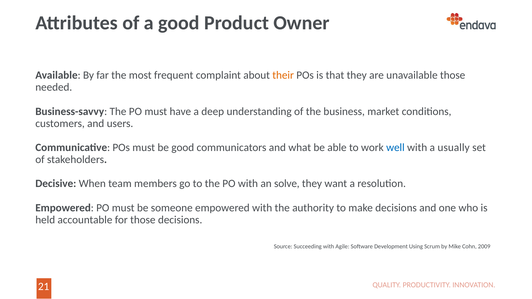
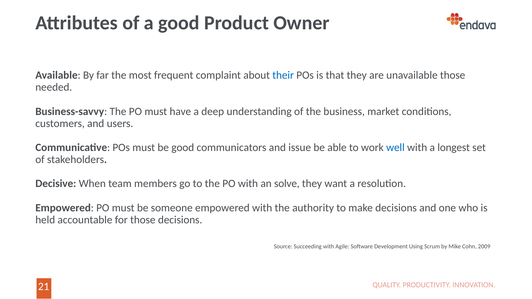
their colour: orange -> blue (283, 75)
what: what -> issue (300, 148)
usually: usually -> longest (454, 148)
